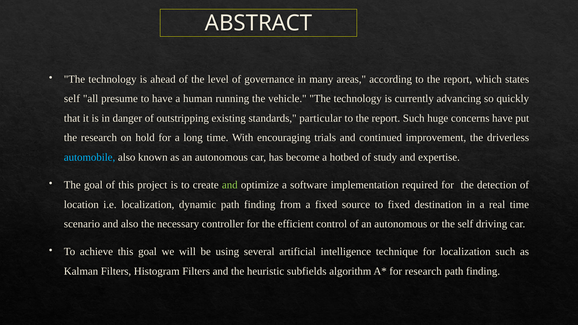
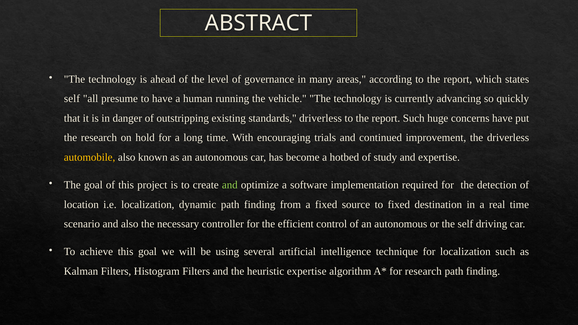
standards particular: particular -> driverless (321, 118)
automobile colour: light blue -> yellow (90, 157)
heuristic subfields: subfields -> expertise (307, 271)
